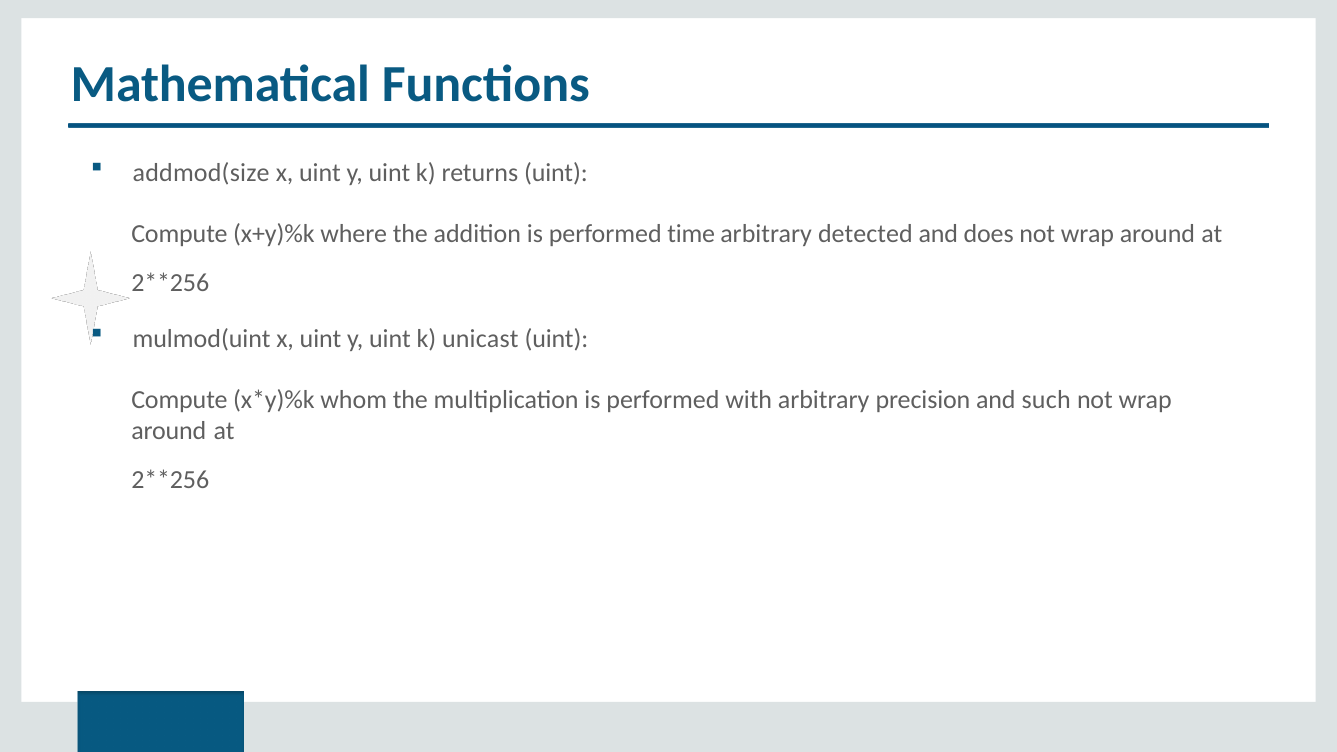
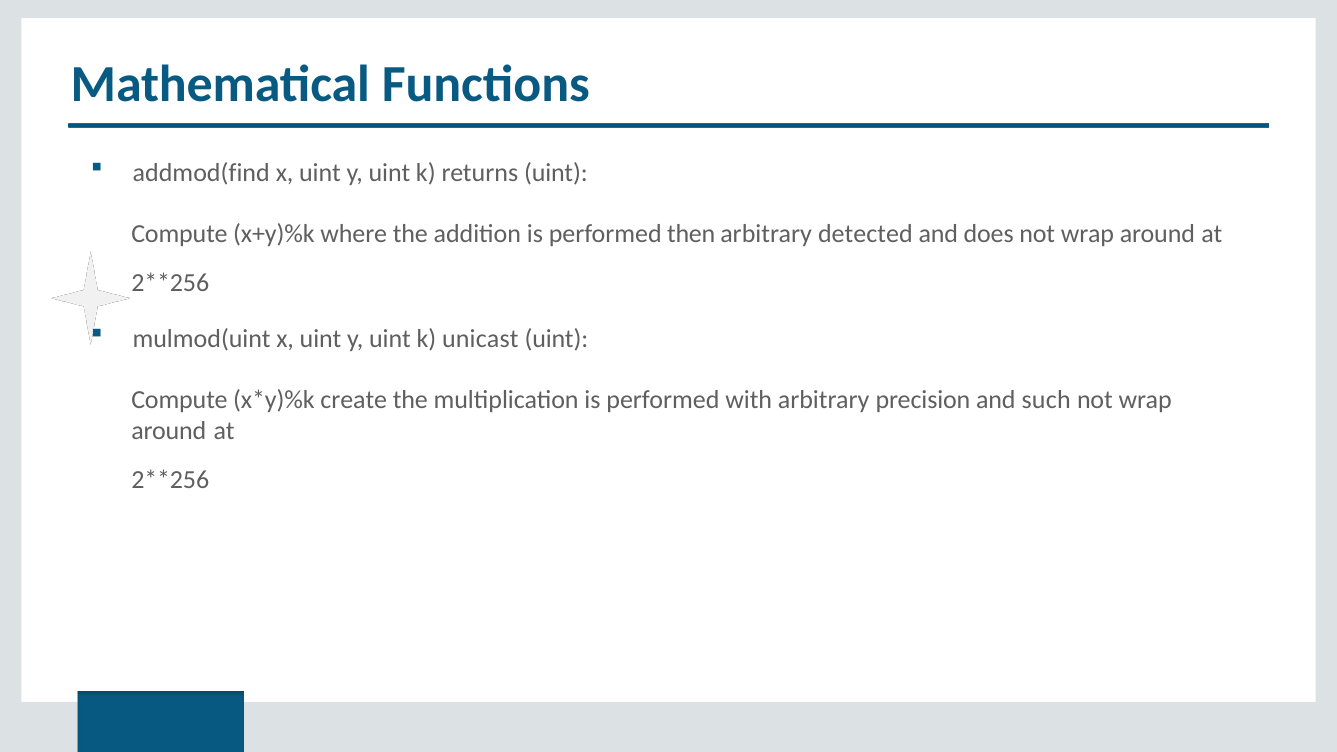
addmod(size: addmod(size -> addmod(find (201, 173)
time: time -> then (691, 233)
whom: whom -> create (354, 399)
